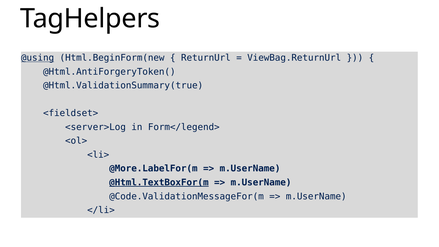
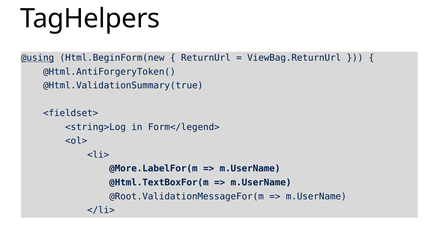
<server>Log: <server>Log -> <string>Log (96, 127)
@Html.TextBoxFor(m underline: present -> none (159, 182)
@Code.ValidationMessageFor(m: @Code.ValidationMessageFor(m -> @Root.ValidationMessageFor(m (187, 196)
